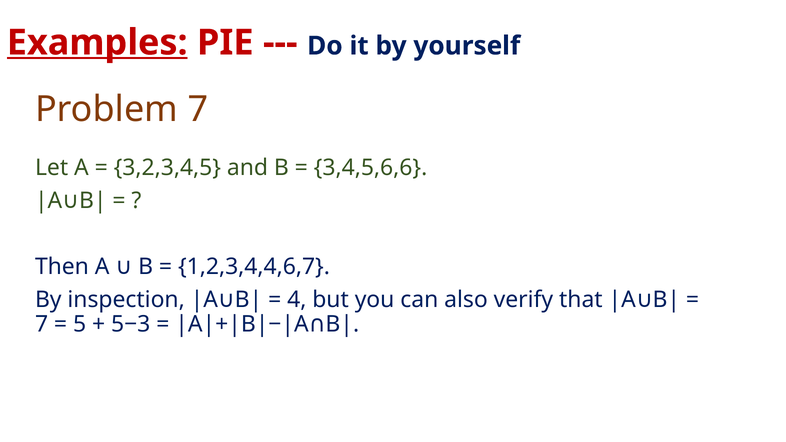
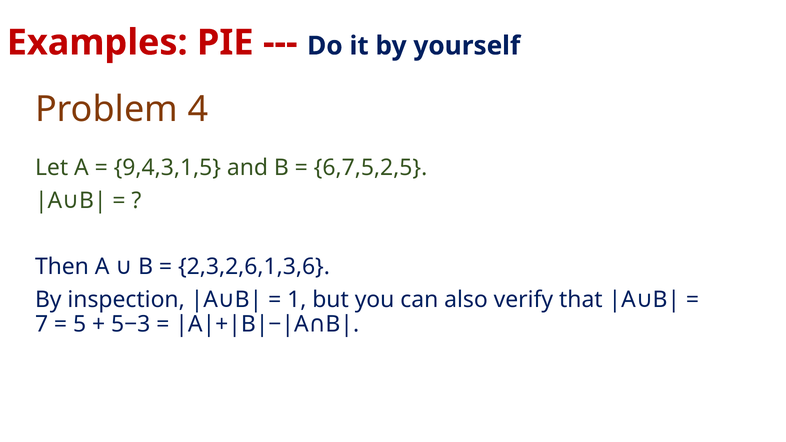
Examples underline: present -> none (97, 43)
Problem 7: 7 -> 4 (198, 110)
3,2,3,4,5: 3,2,3,4,5 -> 9,4,3,1,5 (167, 168)
3,4,5,6,6: 3,4,5,6,6 -> 6,7,5,2,5 (371, 168)
1,2,3,4,4,6,7: 1,2,3,4,4,6,7 -> 2,3,2,6,1,3,6 (254, 267)
4: 4 -> 1 (297, 300)
